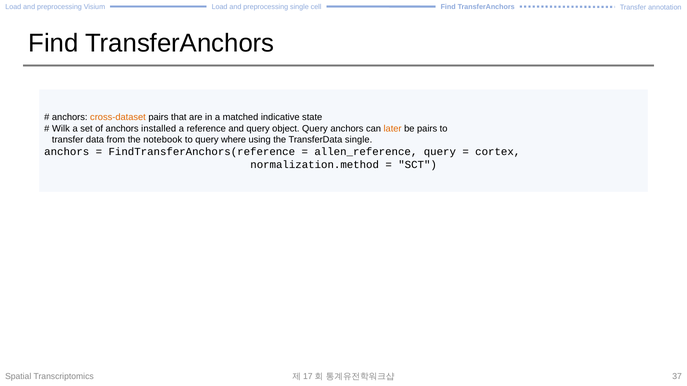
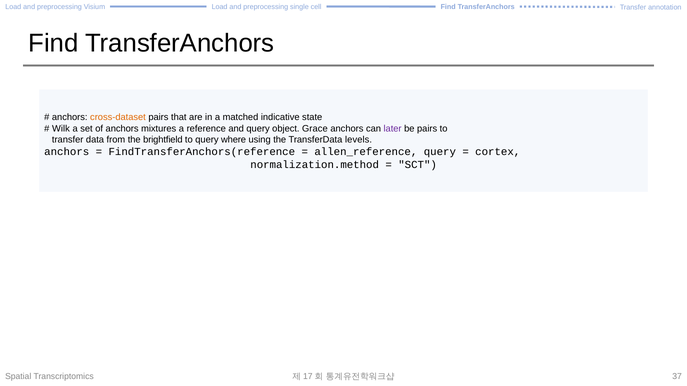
installed: installed -> mixtures (159, 129)
object Query: Query -> Grace (315, 129)
later colour: orange -> purple (393, 129)
notebook: notebook -> brightfield (163, 140)
TransferData single: single -> levels (359, 140)
